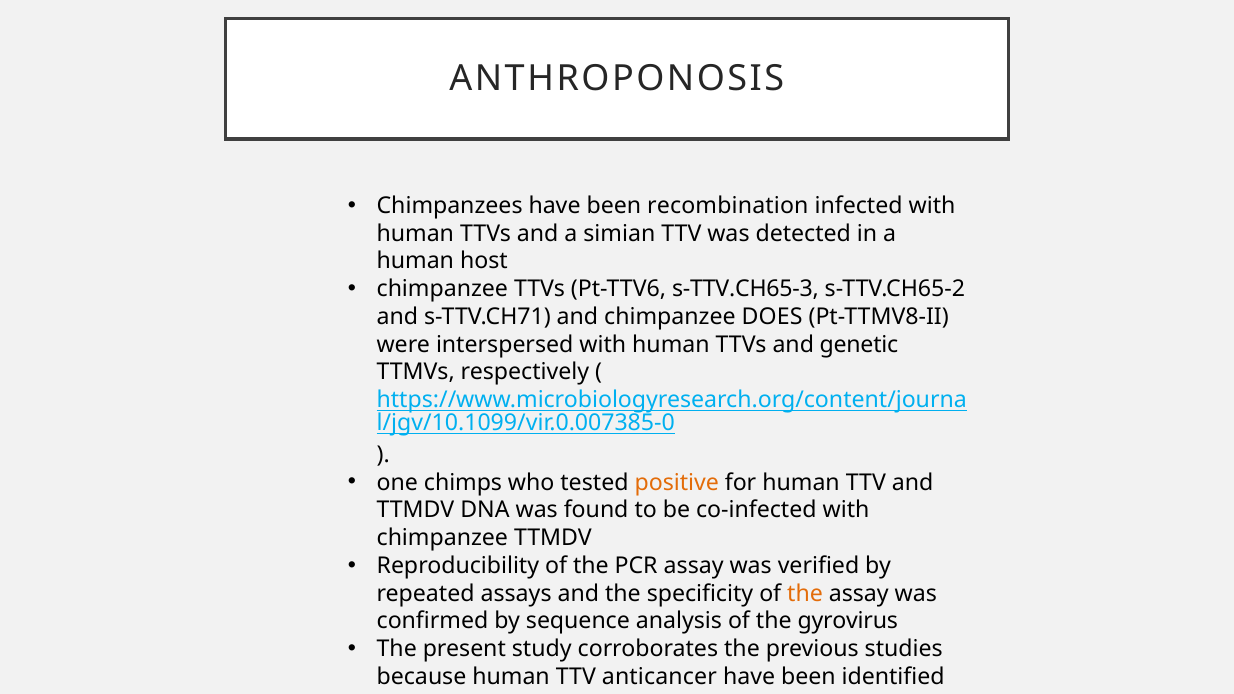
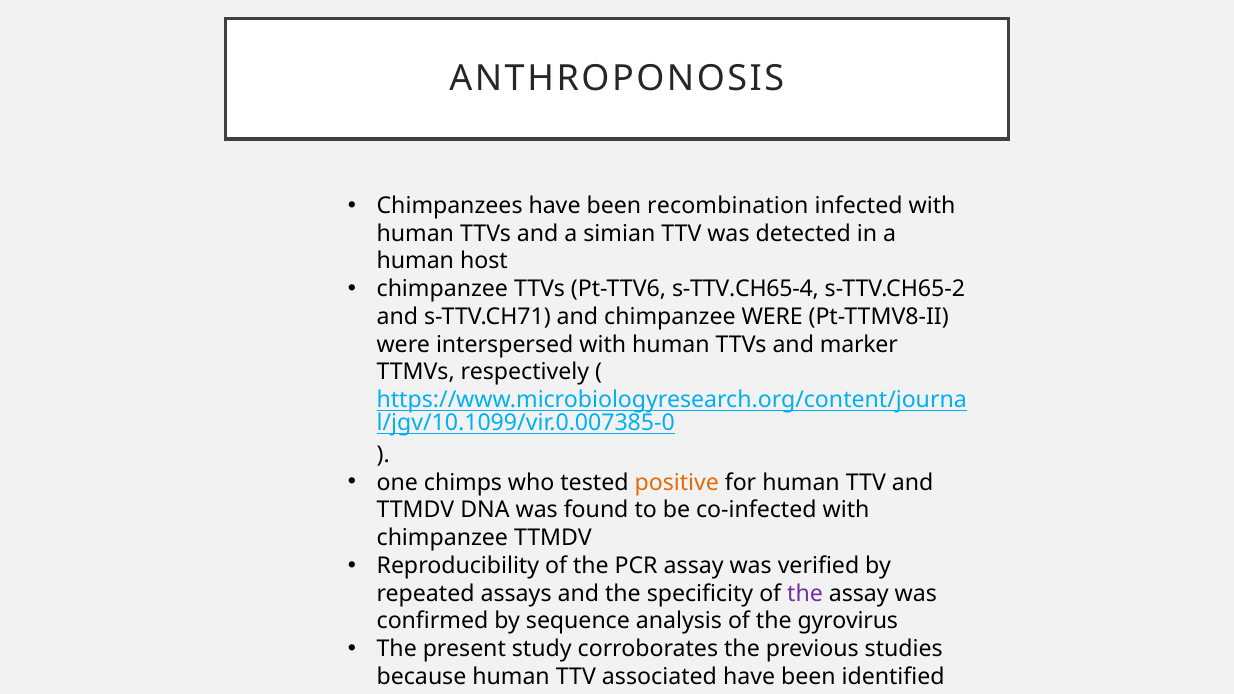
s-TTV.CH65-3: s-TTV.CH65-3 -> s-TTV.CH65-4 (746, 289)
chimpanzee DOES: DOES -> WERE (772, 317)
genetic: genetic -> marker (859, 345)
the colour: orange -> purple (805, 594)
anticancer: anticancer -> associated (659, 677)
